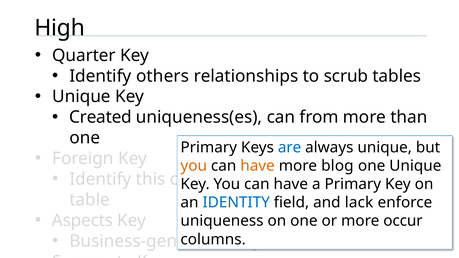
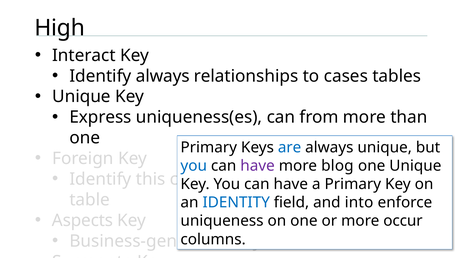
Quarter: Quarter -> Interact (84, 55)
Identify others: others -> always (163, 76)
scrub: scrub -> cases (346, 76)
Created: Created -> Express (100, 117)
you colour: orange -> blue (194, 166)
have colour: orange -> purple (258, 166)
lack: lack -> into (359, 203)
